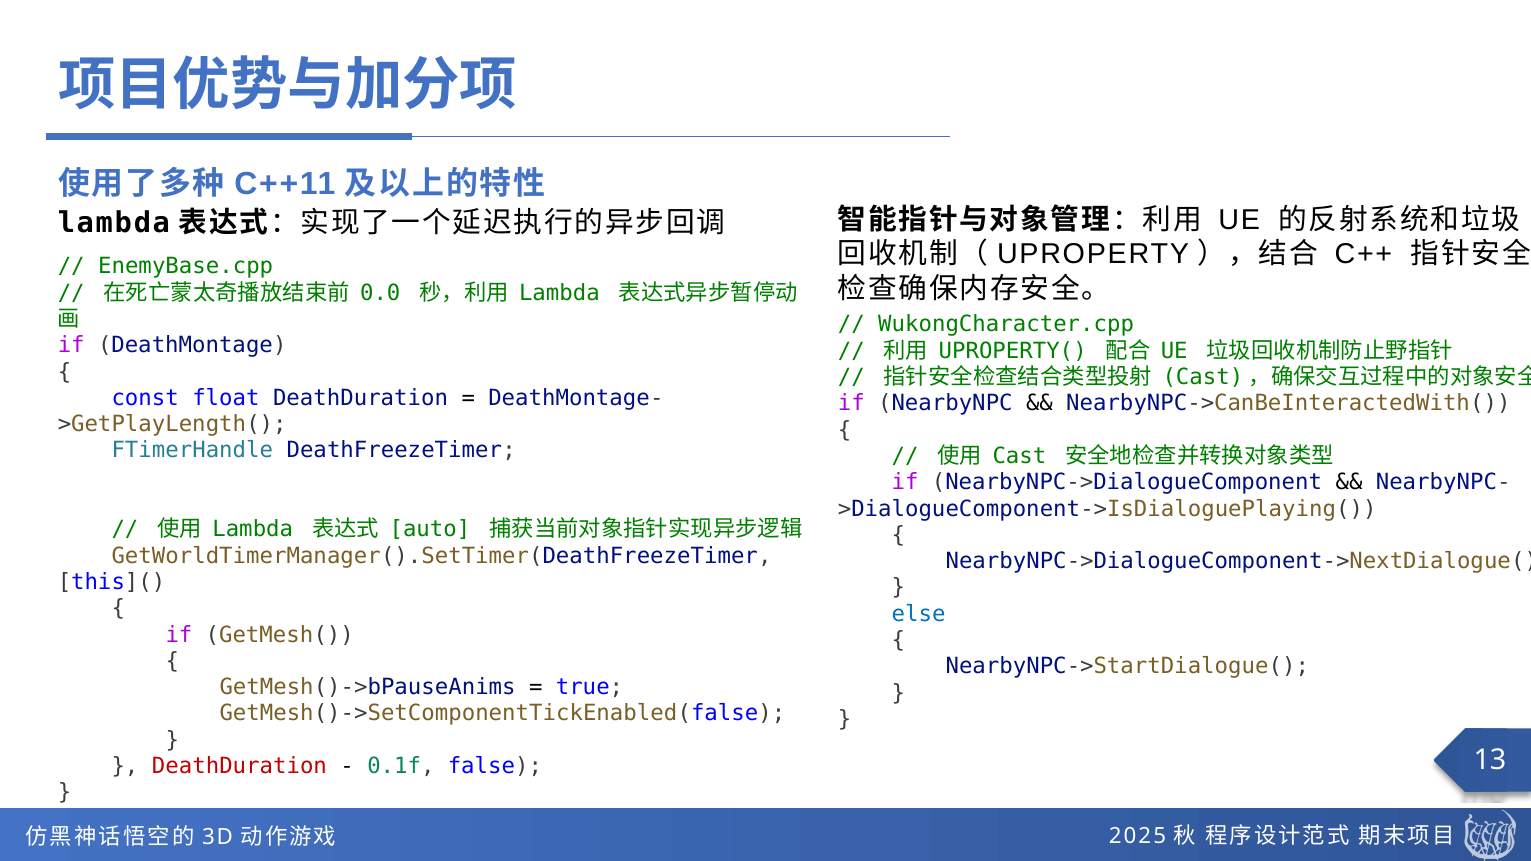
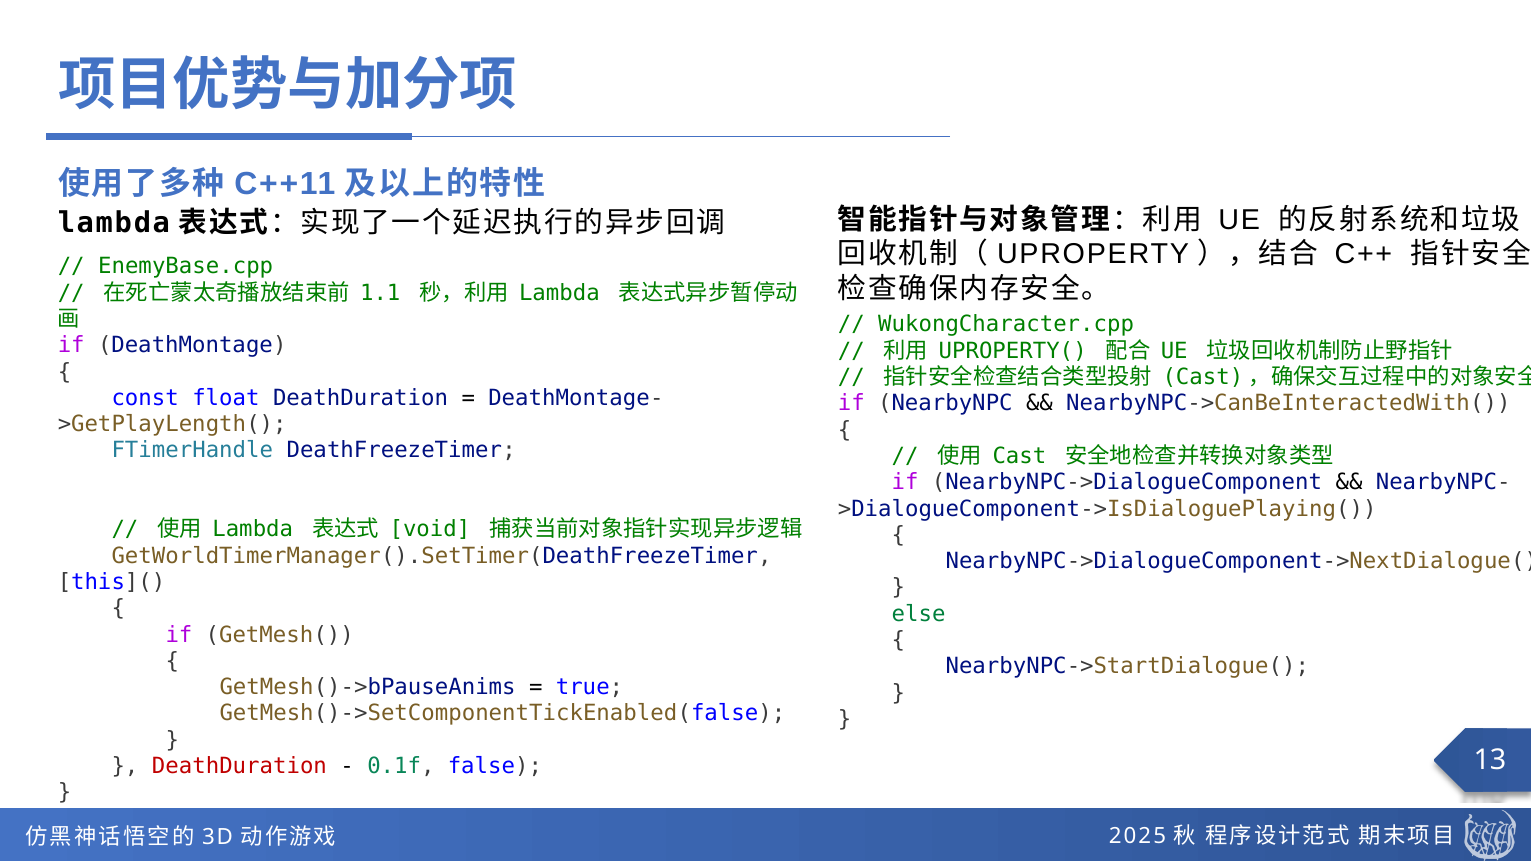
0.0: 0.0 -> 1.1 (380, 293)
auto: auto -> void (430, 530)
else colour: blue -> green (919, 614)
